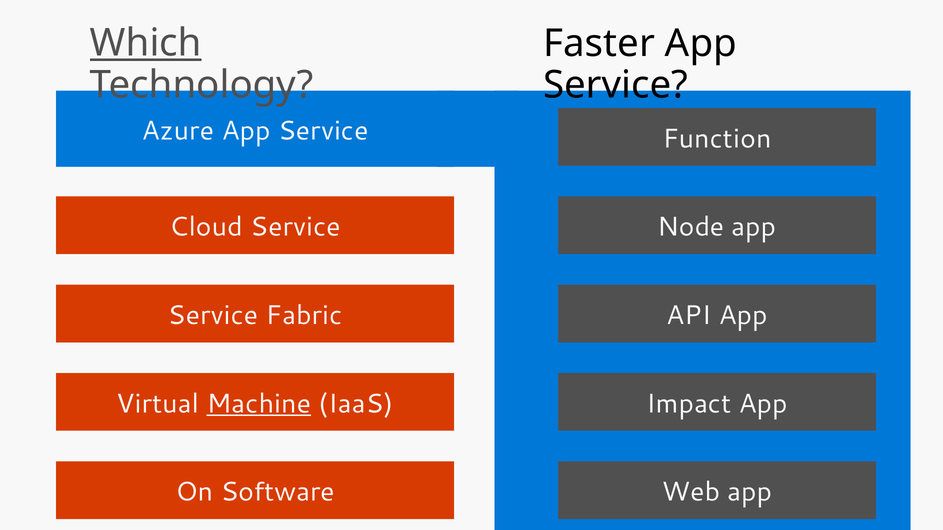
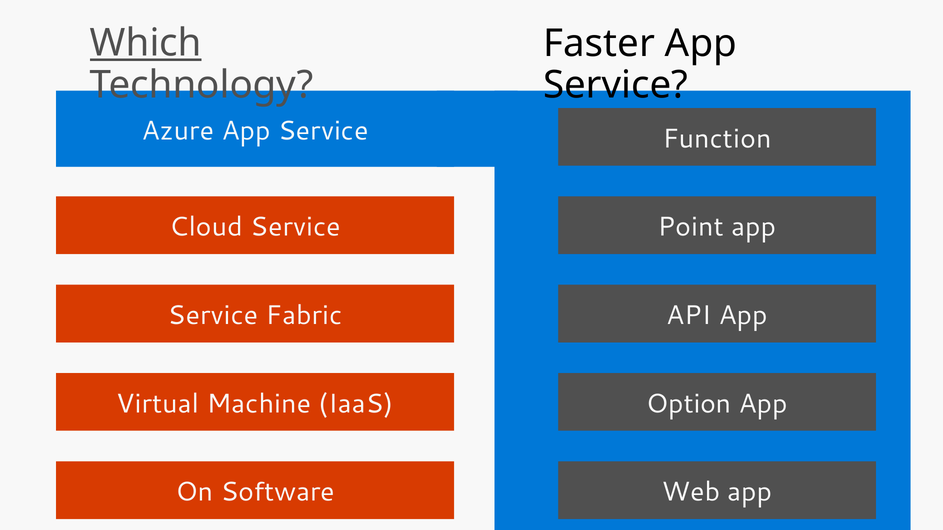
Node: Node -> Point (691, 227)
Machine underline: present -> none (259, 404)
Impact: Impact -> Option (689, 404)
